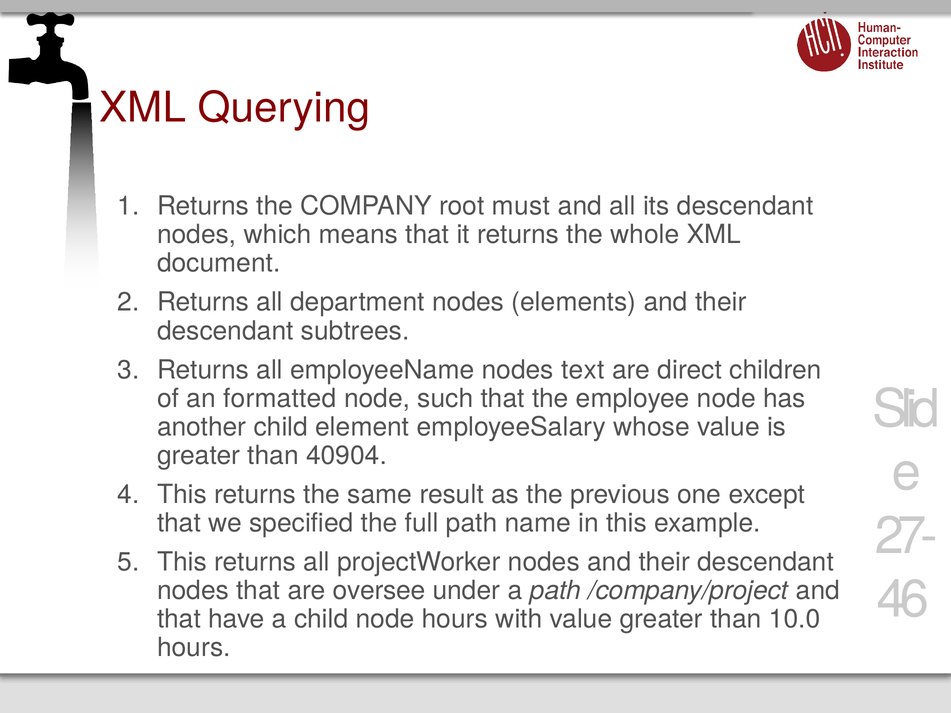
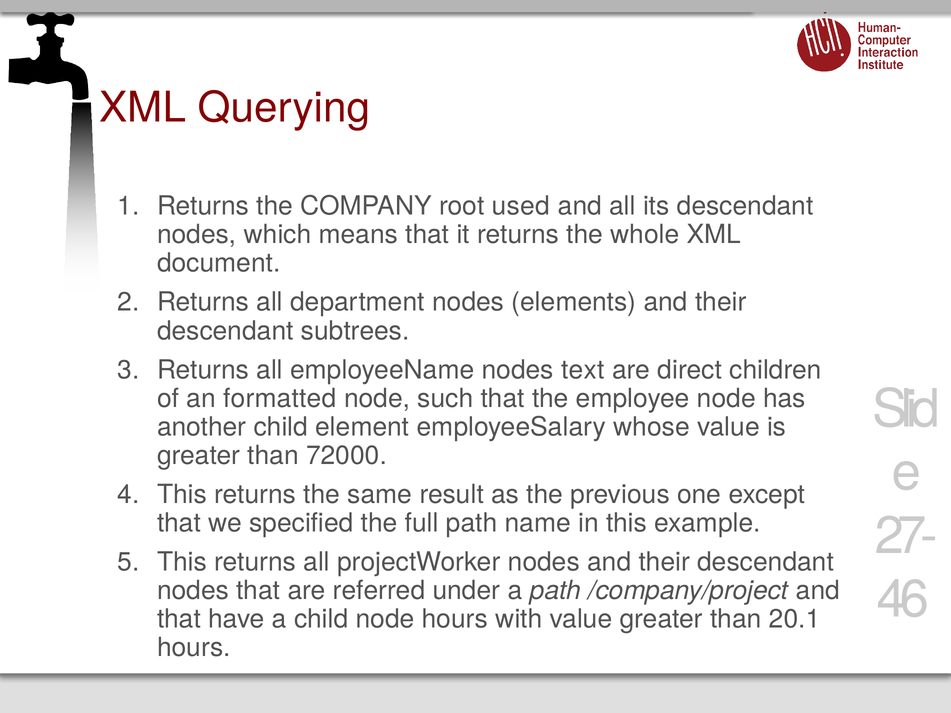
must: must -> used (521, 206)
40904: 40904 -> 72000 (347, 456)
oversee: oversee -> referred (379, 591)
10.0: 10.0 -> 20.1 (795, 619)
